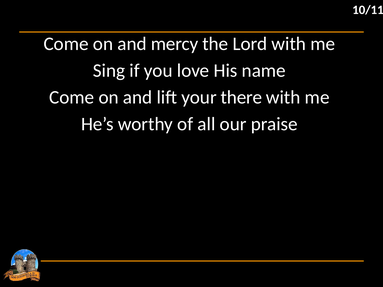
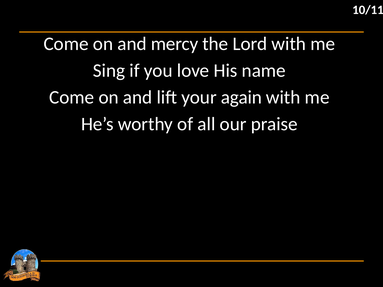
there: there -> again (241, 97)
